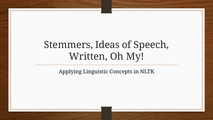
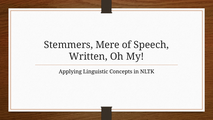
Ideas: Ideas -> Mere (107, 45)
